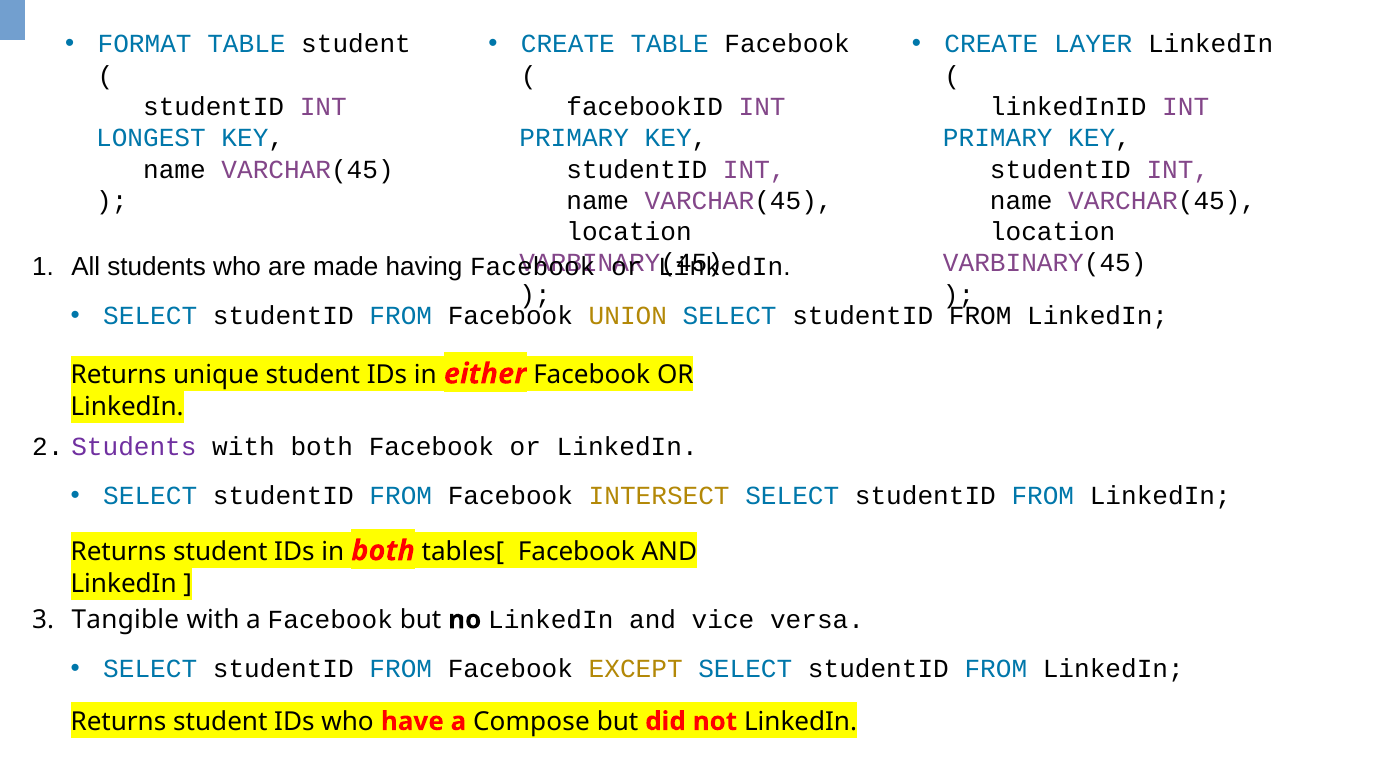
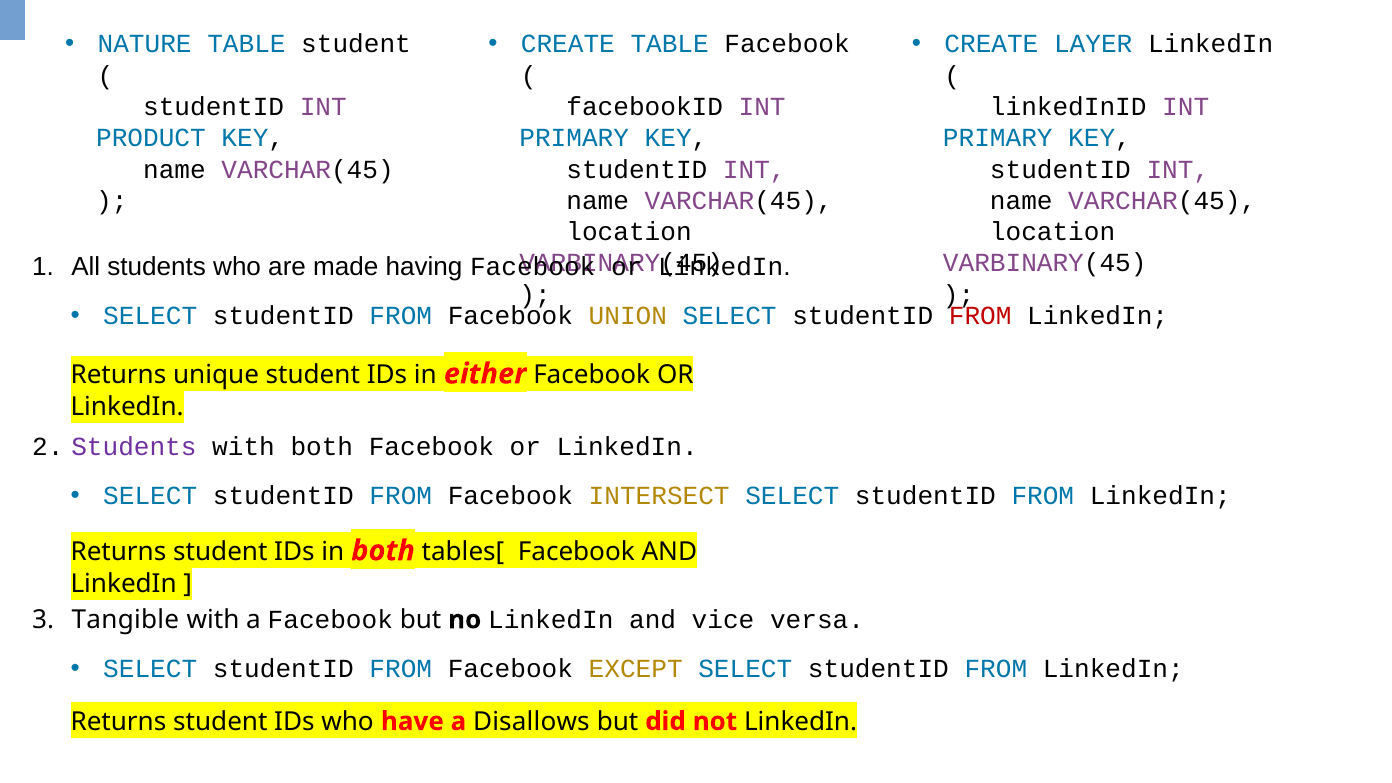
FORMAT: FORMAT -> NATURE (145, 44)
LONGEST: LONGEST -> PRODUCT (151, 138)
FROM colour: black -> red (980, 316)
Compose: Compose -> Disallows (531, 721)
